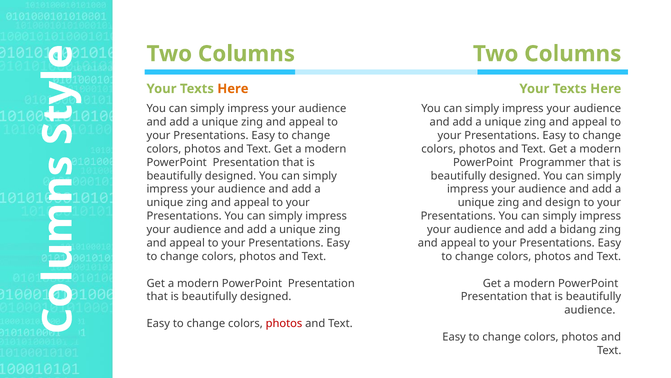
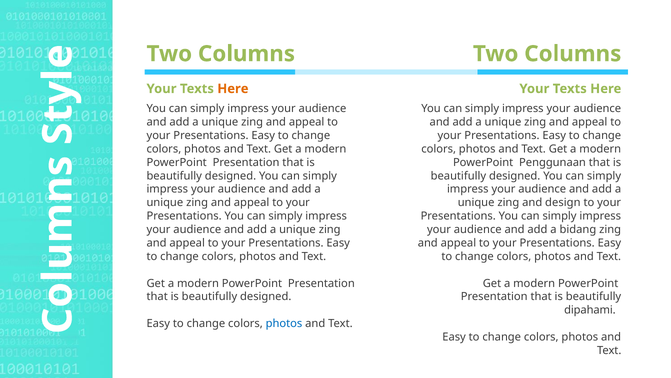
Programmer: Programmer -> Penggunaan (553, 162)
audience: audience -> dipahami (590, 310)
photos colour: red -> blue (284, 323)
